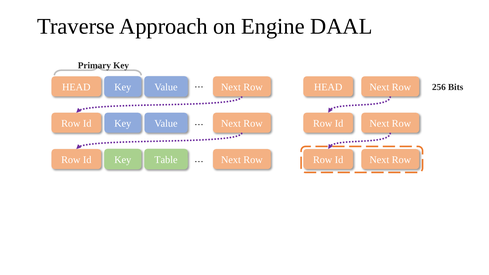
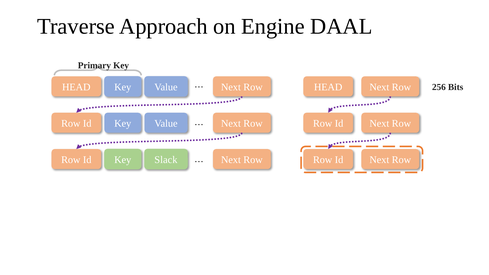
Table: Table -> Slack (166, 160)
